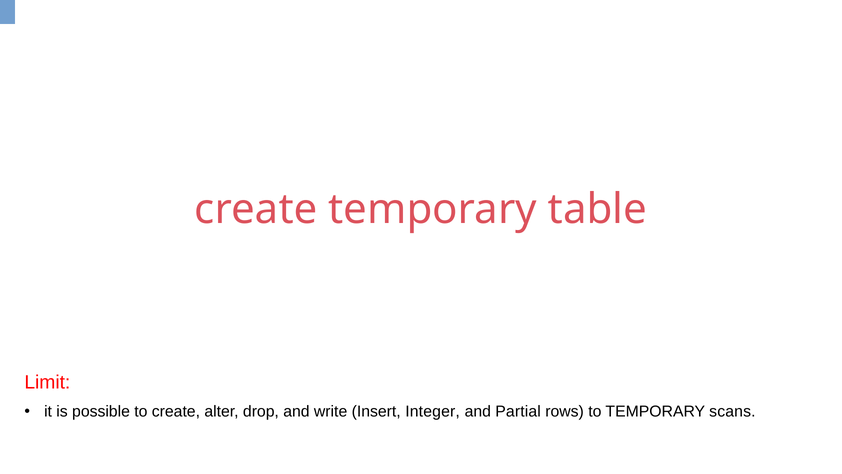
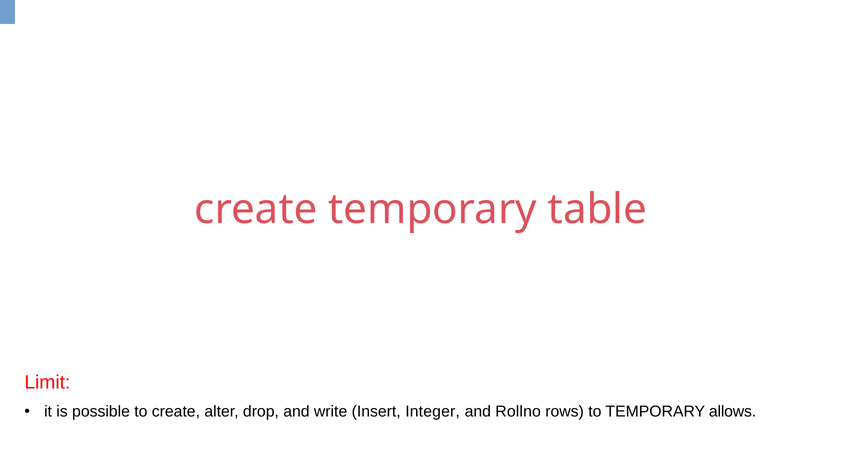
Partial: Partial -> Rollno (518, 411)
scans: scans -> allows (733, 411)
